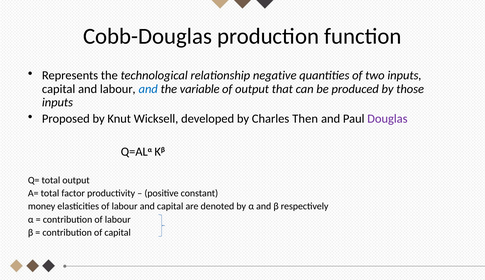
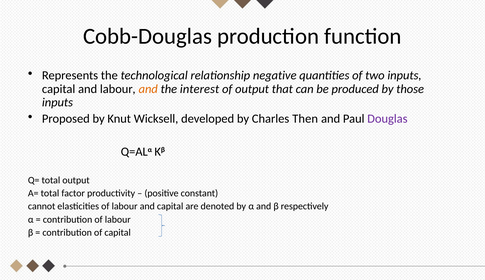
and colour: blue -> orange (148, 89)
variable: variable -> interest (200, 89)
money: money -> cannot (42, 206)
